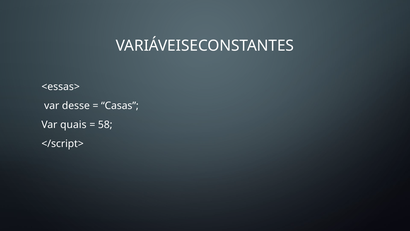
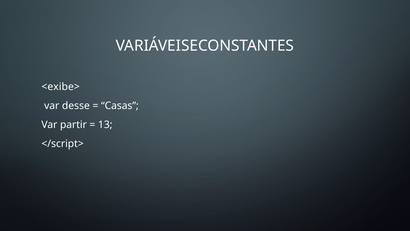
<essas>: <essas> -> <exibe> (61, 87)
quais: quais -> partir (73, 125)
58: 58 -> 13 (105, 125)
